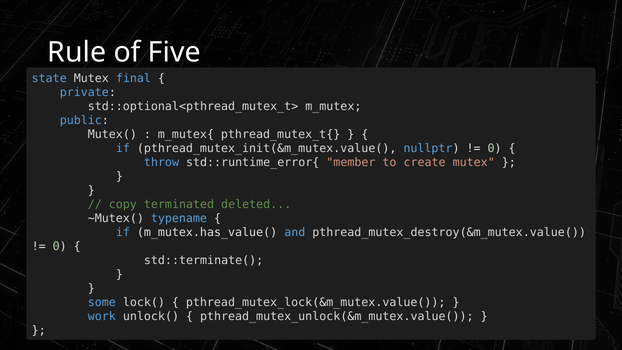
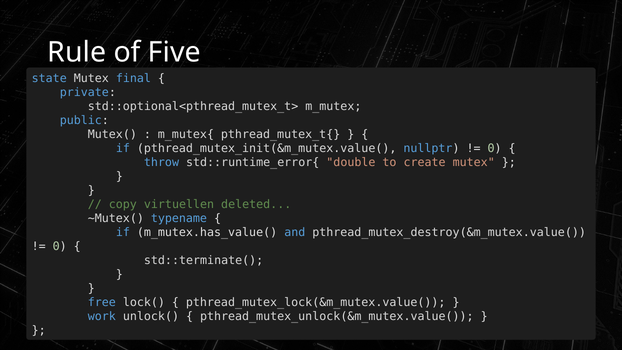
member: member -> double (351, 162)
terminated: terminated -> virtuellen (179, 204)
some: some -> free (102, 302)
